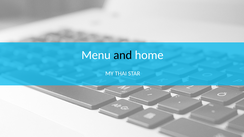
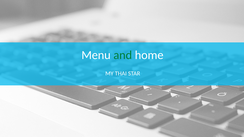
and colour: black -> green (123, 55)
